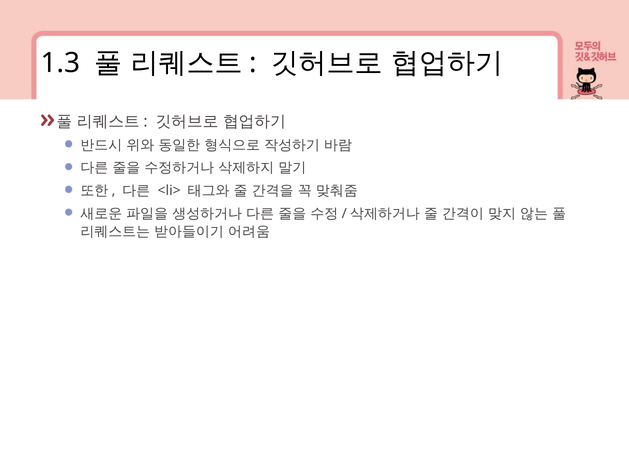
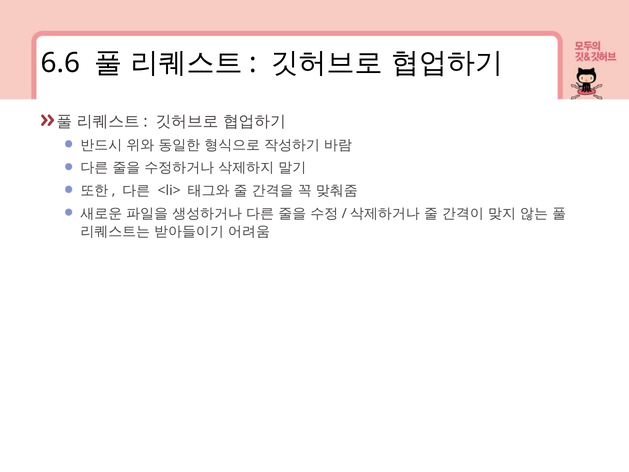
1.3: 1.3 -> 6.6 (61, 63)
